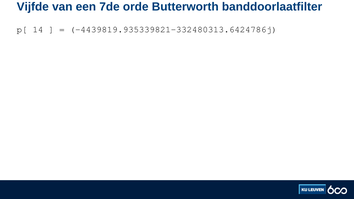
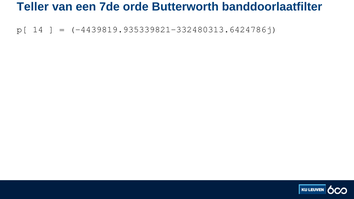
Vijfde: Vijfde -> Teller (33, 7)
